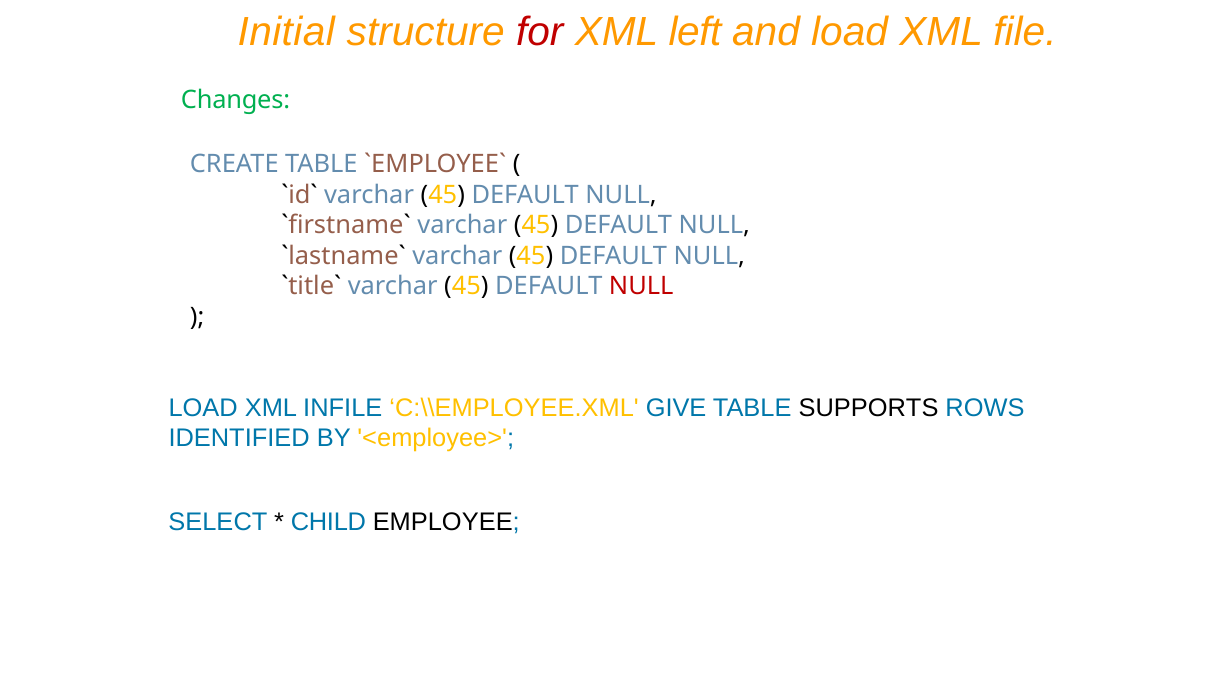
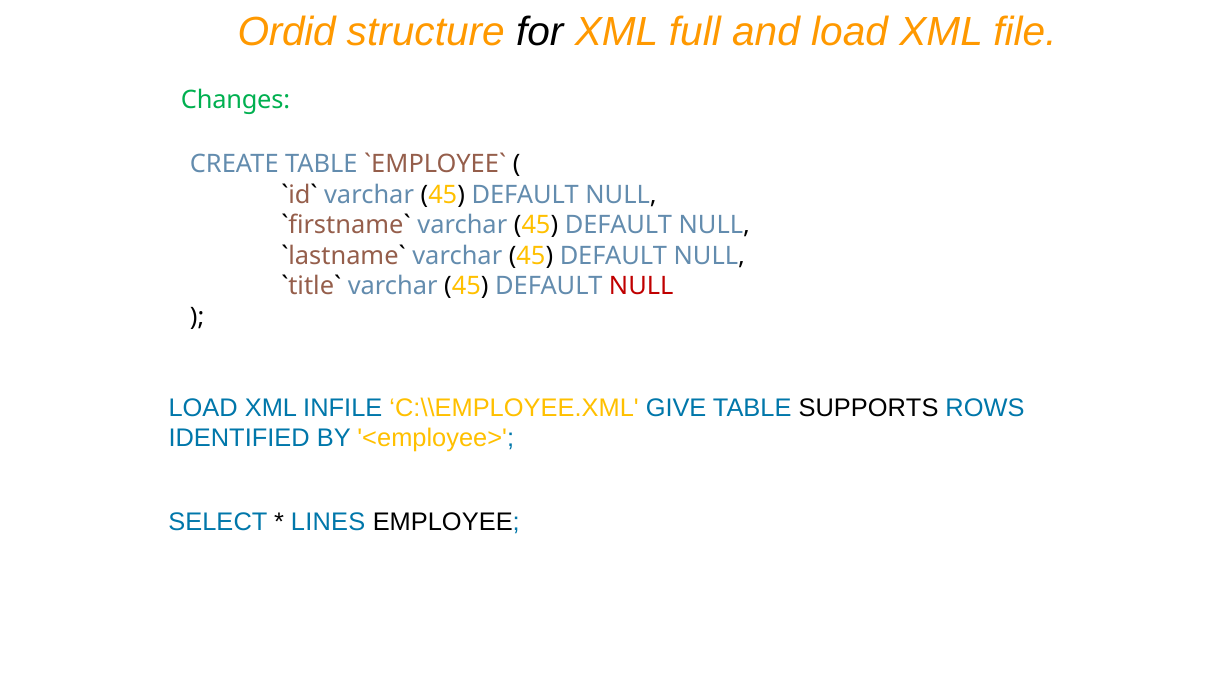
Initial: Initial -> Ordid (287, 32)
for colour: red -> black (540, 32)
left: left -> full (695, 32)
CHILD: CHILD -> LINES (328, 522)
